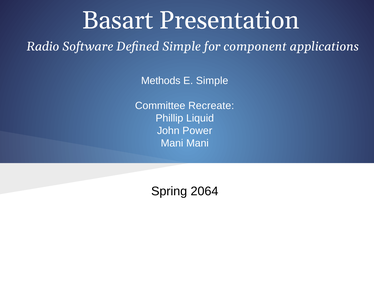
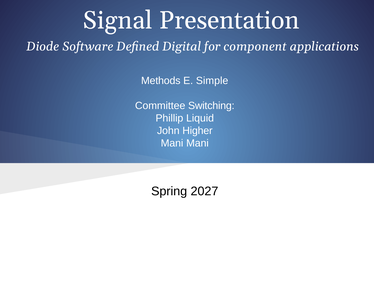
Basart: Basart -> Signal (118, 20)
Radio: Radio -> Diode (43, 46)
Defined Simple: Simple -> Digital (182, 46)
Recreate: Recreate -> Switching (211, 105)
Power: Power -> Higher (197, 130)
2064: 2064 -> 2027 (204, 191)
